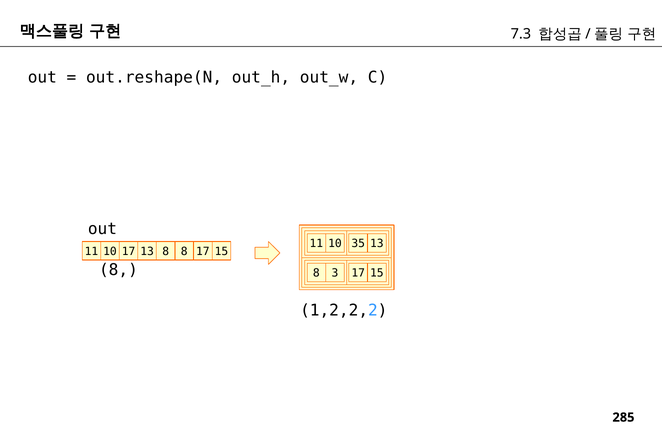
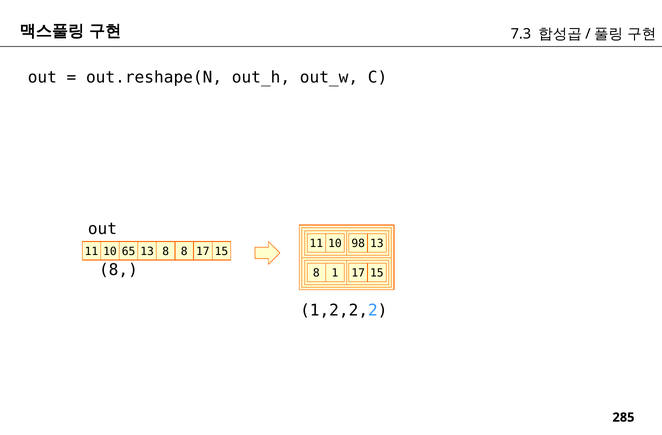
35: 35 -> 98 (358, 244)
10 17: 17 -> 65 (129, 251)
3: 3 -> 1 (335, 273)
